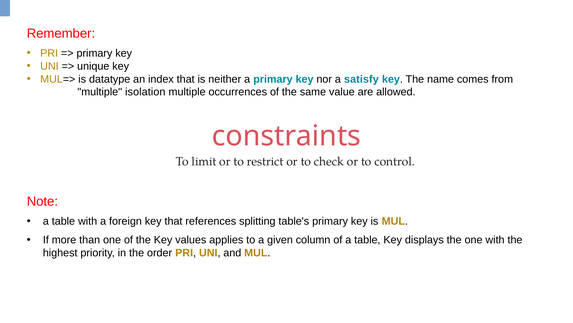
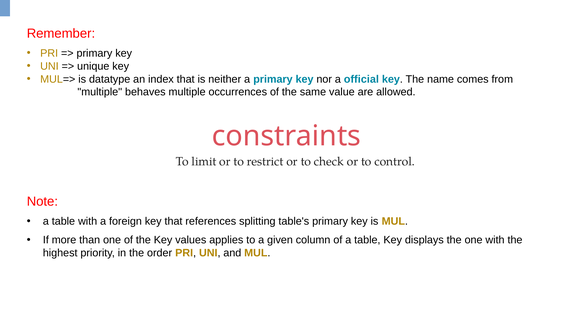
satisfy: satisfy -> official (361, 79)
isolation: isolation -> behaves (145, 92)
